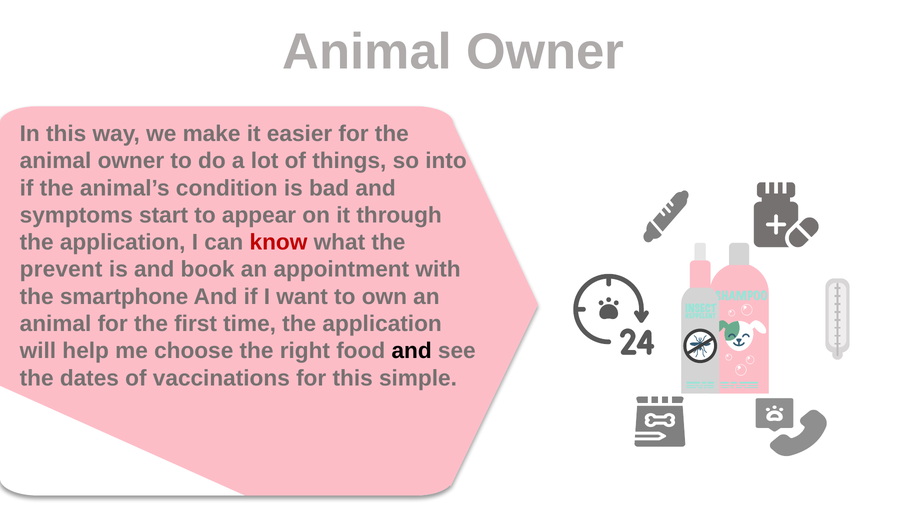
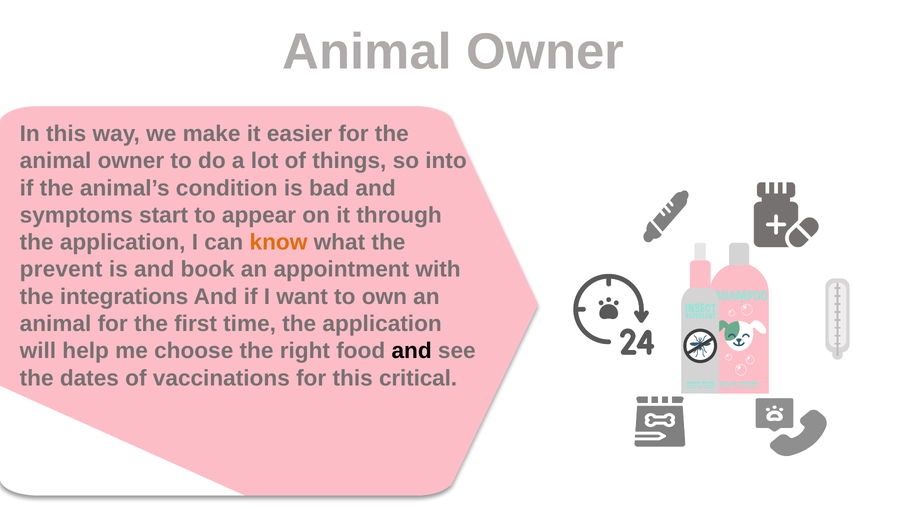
know colour: red -> orange (278, 242)
smartphone: smartphone -> integrations (124, 297)
simple: simple -> critical (418, 378)
